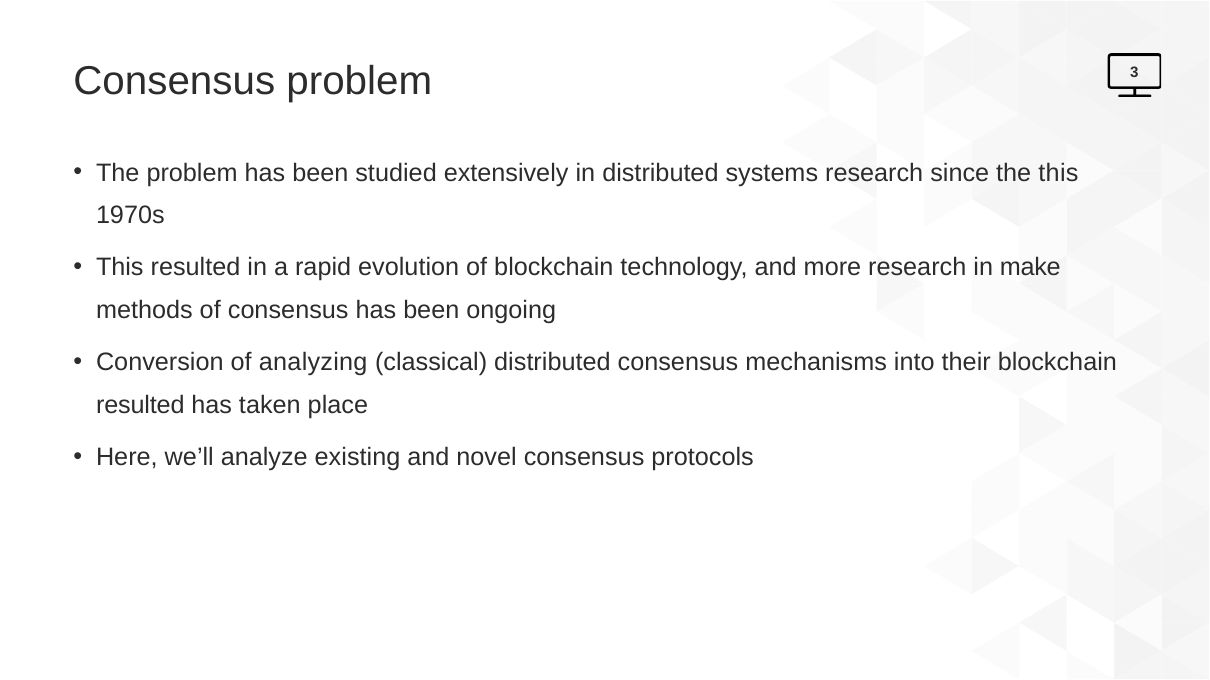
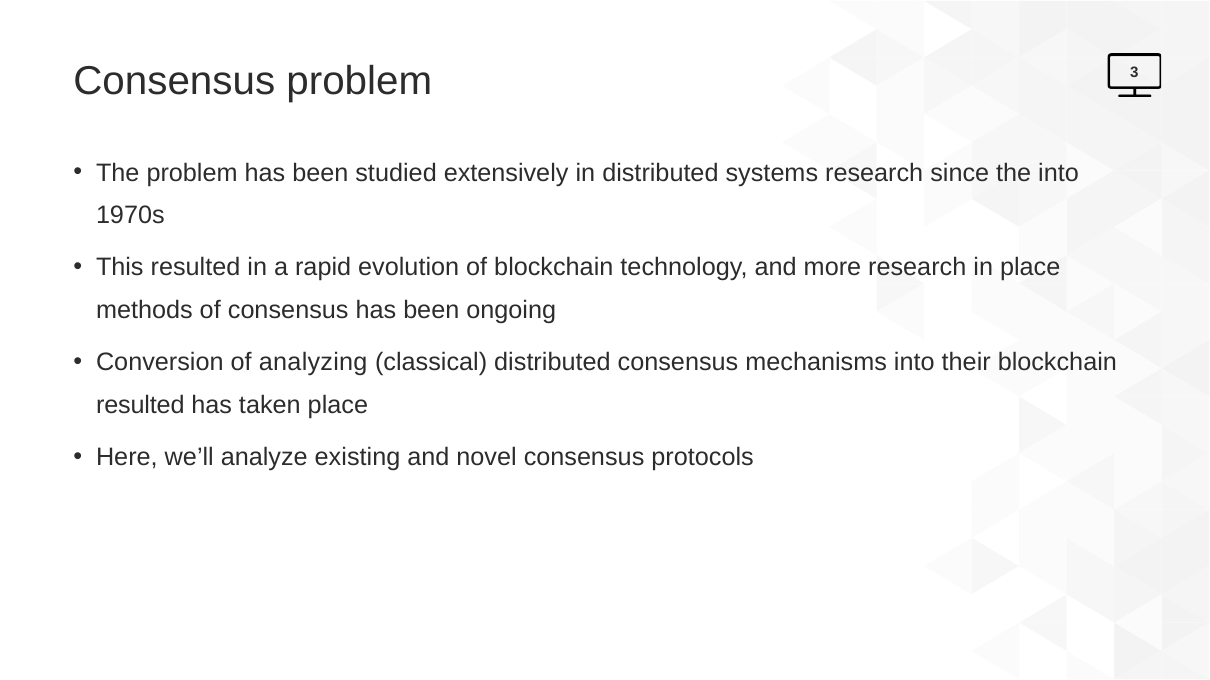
the this: this -> into (1059, 173)
in make: make -> place (1030, 268)
